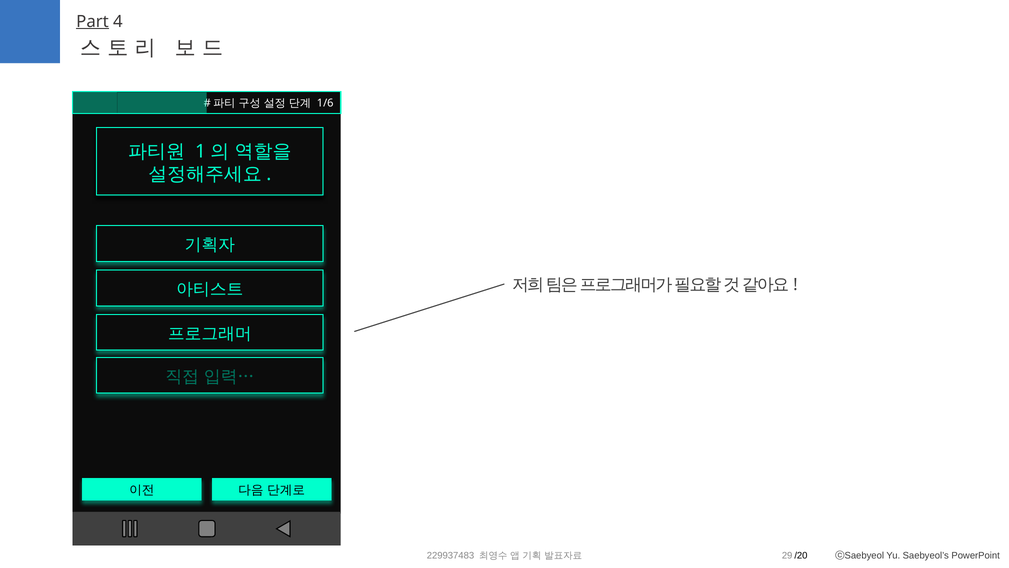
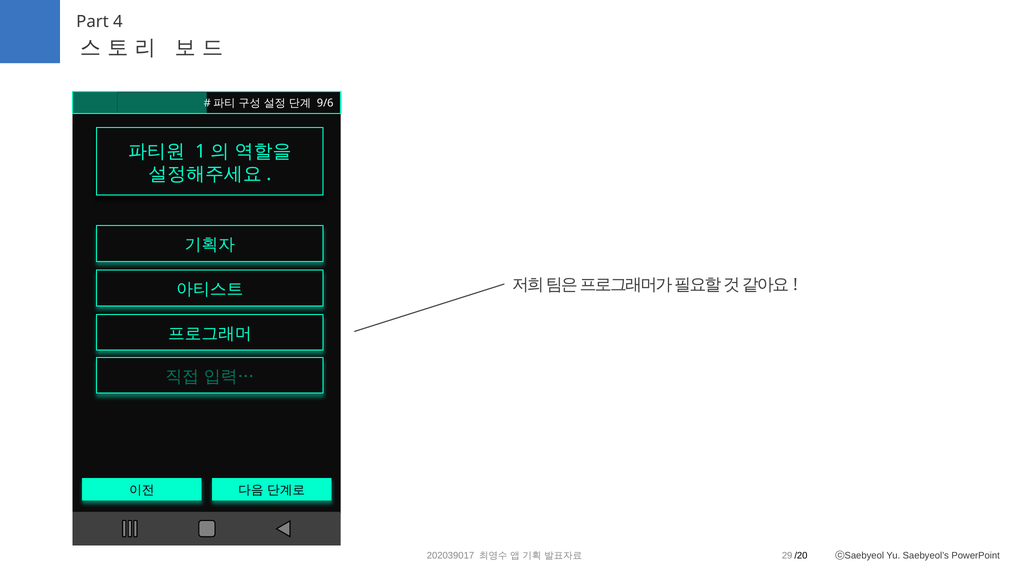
Part underline: present -> none (93, 21)
1/6: 1/6 -> 9/6 (325, 103)
229937483: 229937483 -> 202039017 (450, 555)
